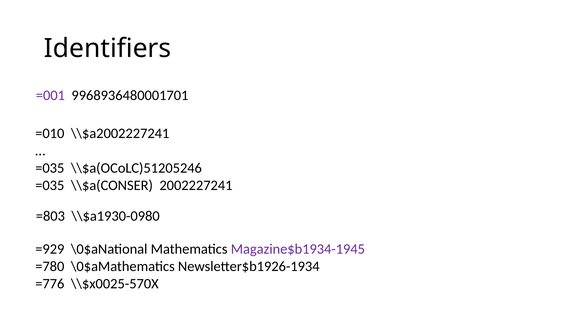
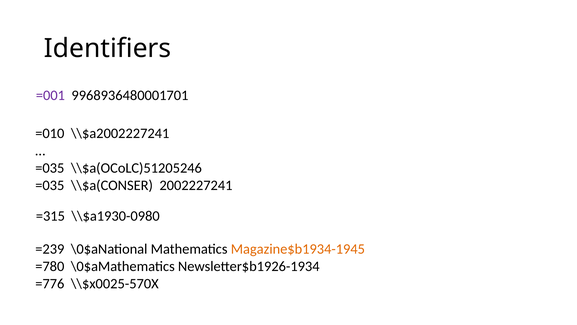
=803: =803 -> =315 (50, 216)
=929: =929 -> =239 (50, 249)
Magazine$b1934-1945 colour: purple -> orange (298, 249)
